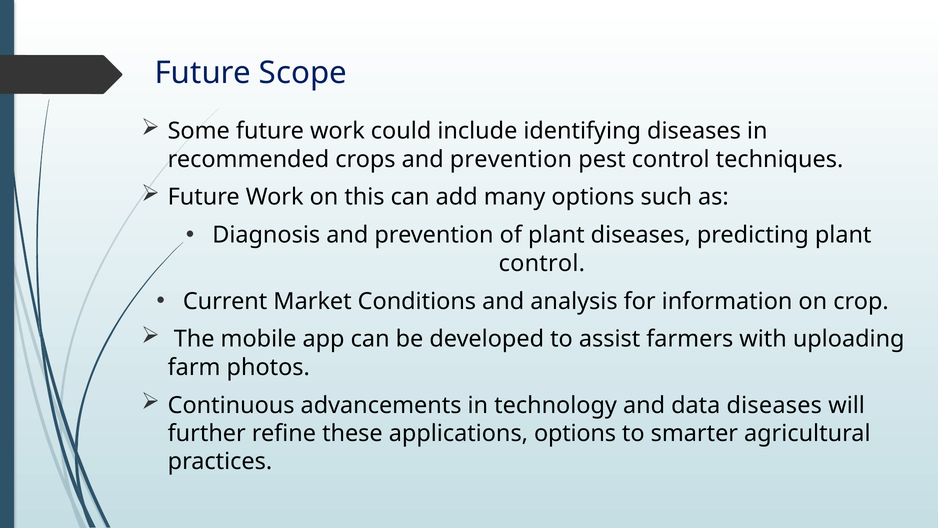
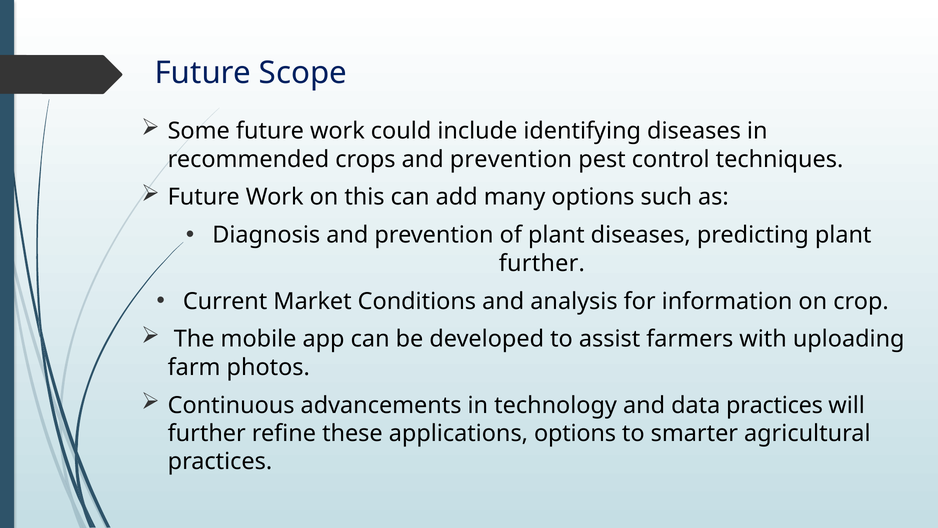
control: control -> further (542, 263)
data diseases: diseases -> practices (774, 405)
